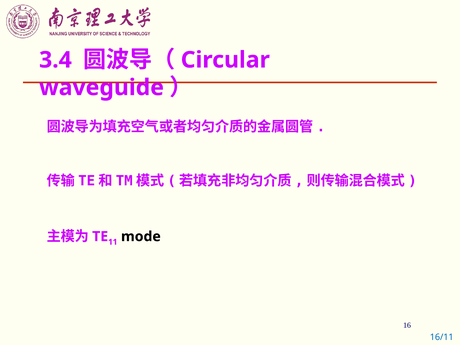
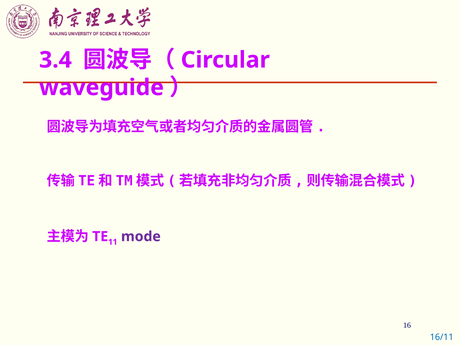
mode colour: black -> purple (141, 237)
